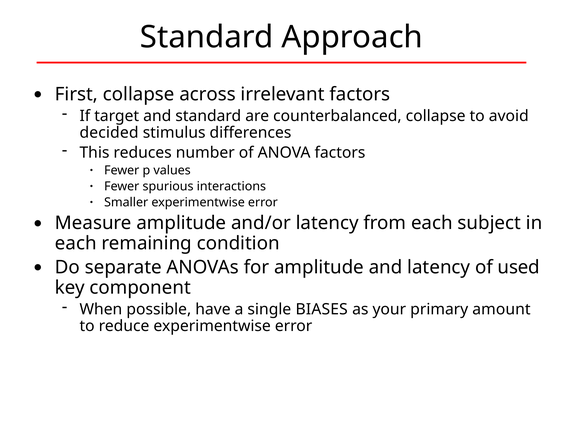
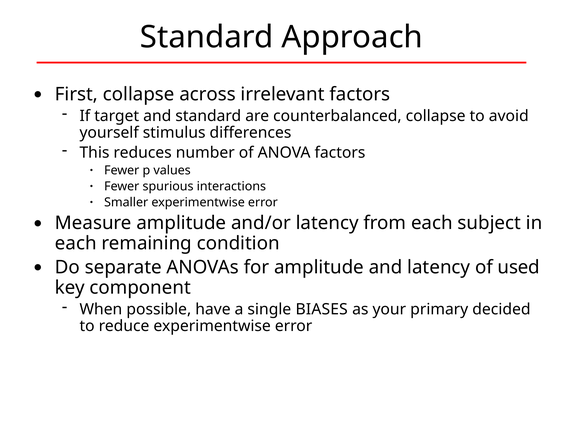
decided: decided -> yourself (109, 133)
amount: amount -> decided (501, 309)
